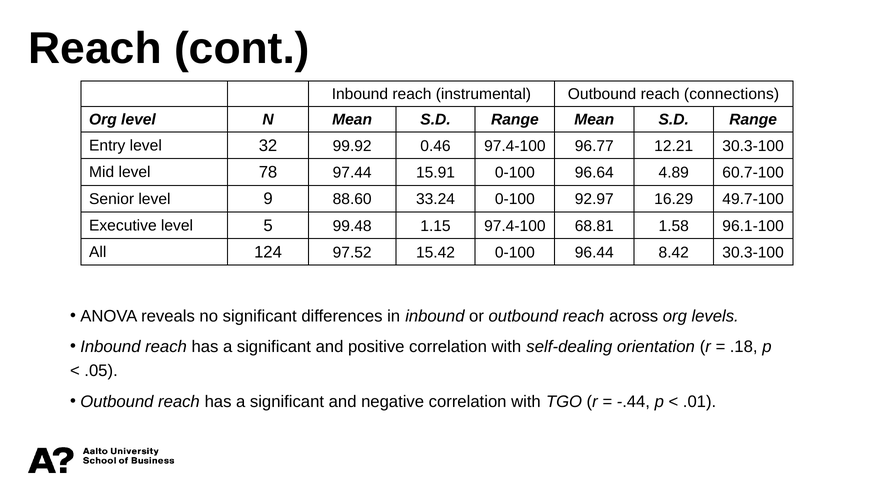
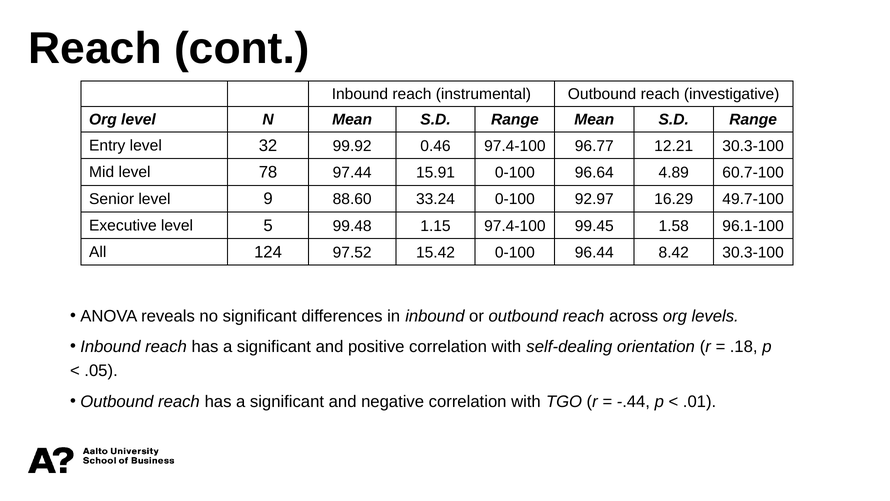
connections: connections -> investigative (732, 94)
68.81: 68.81 -> 99.45 (594, 226)
